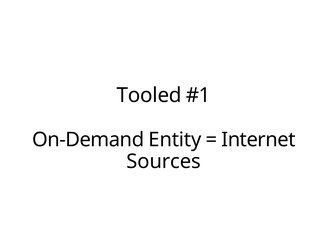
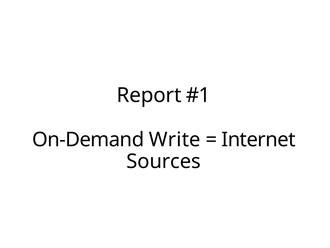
Tooled: Tooled -> Report (149, 95)
Entity: Entity -> Write (175, 139)
